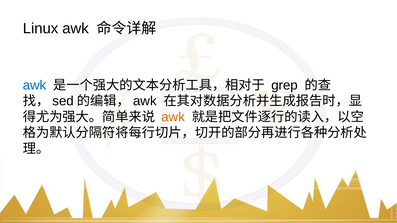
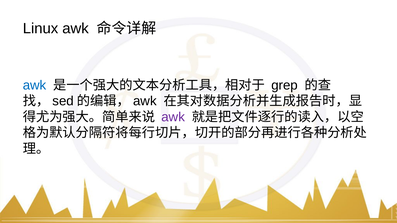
awk colour: orange -> purple (173, 117)
